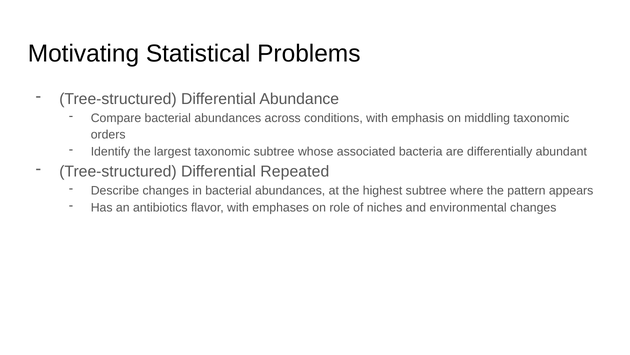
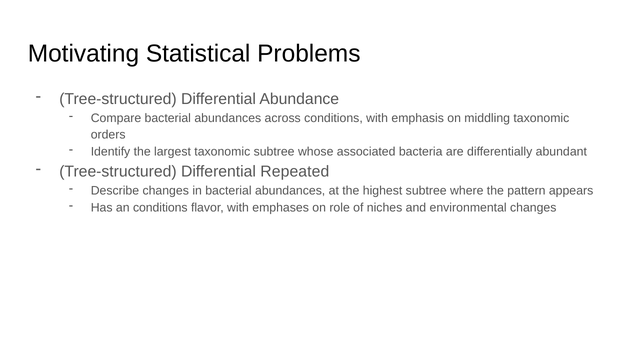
an antibiotics: antibiotics -> conditions (160, 207)
